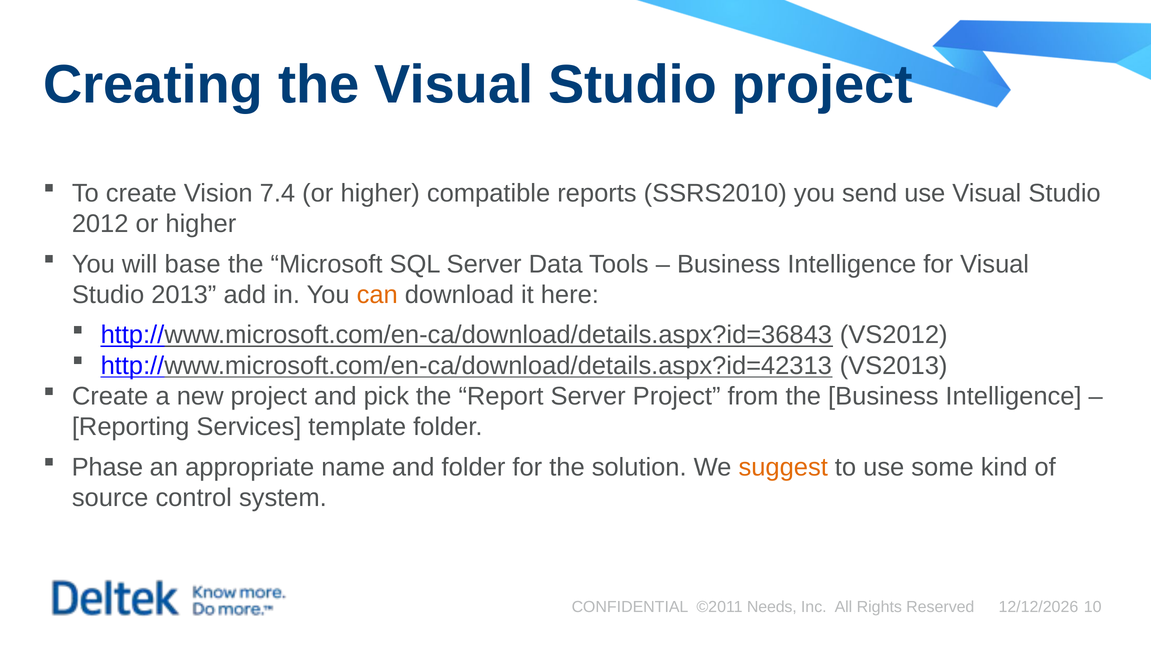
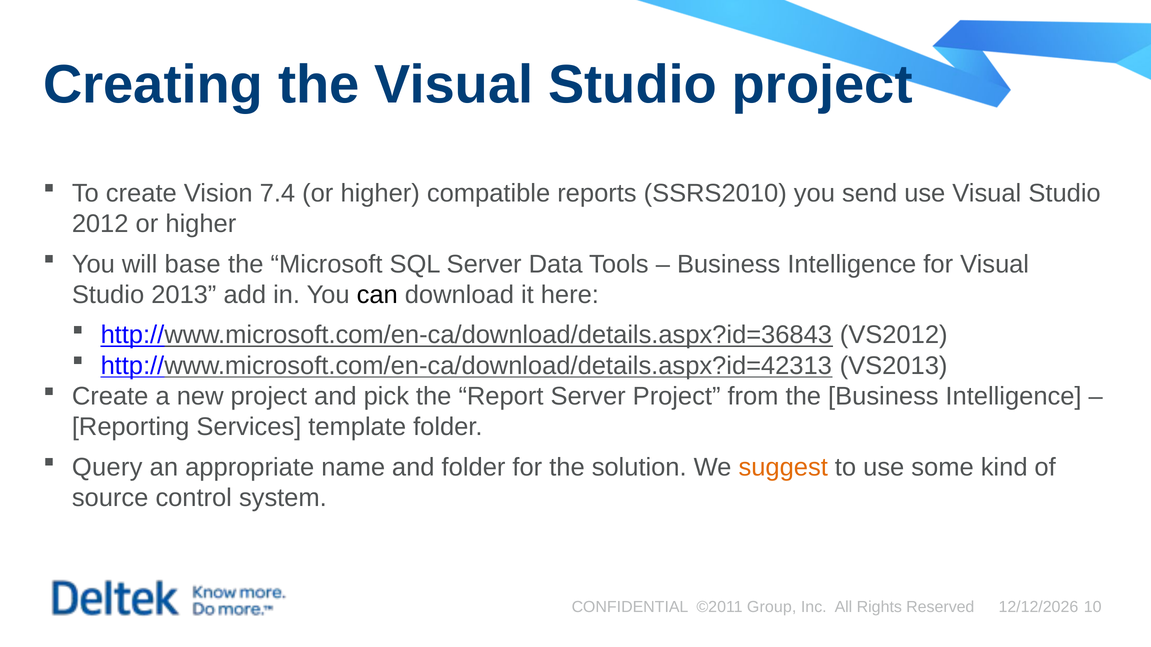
can colour: orange -> black (377, 295)
Phase: Phase -> Query (107, 468)
Needs: Needs -> Group (772, 607)
